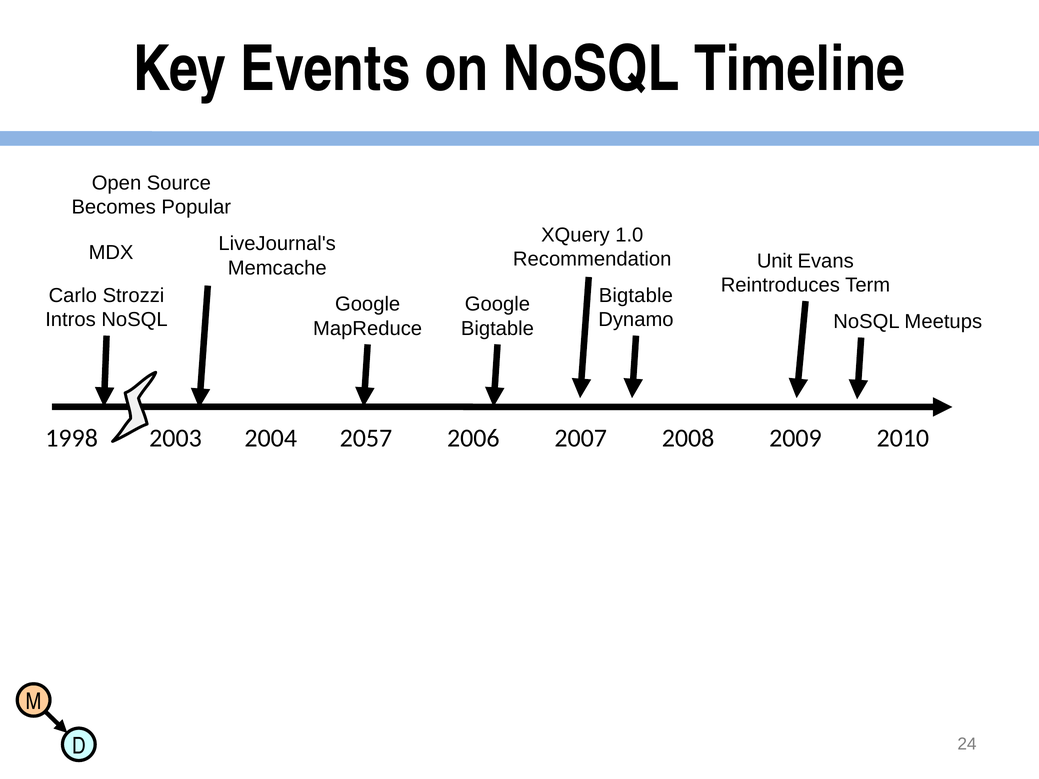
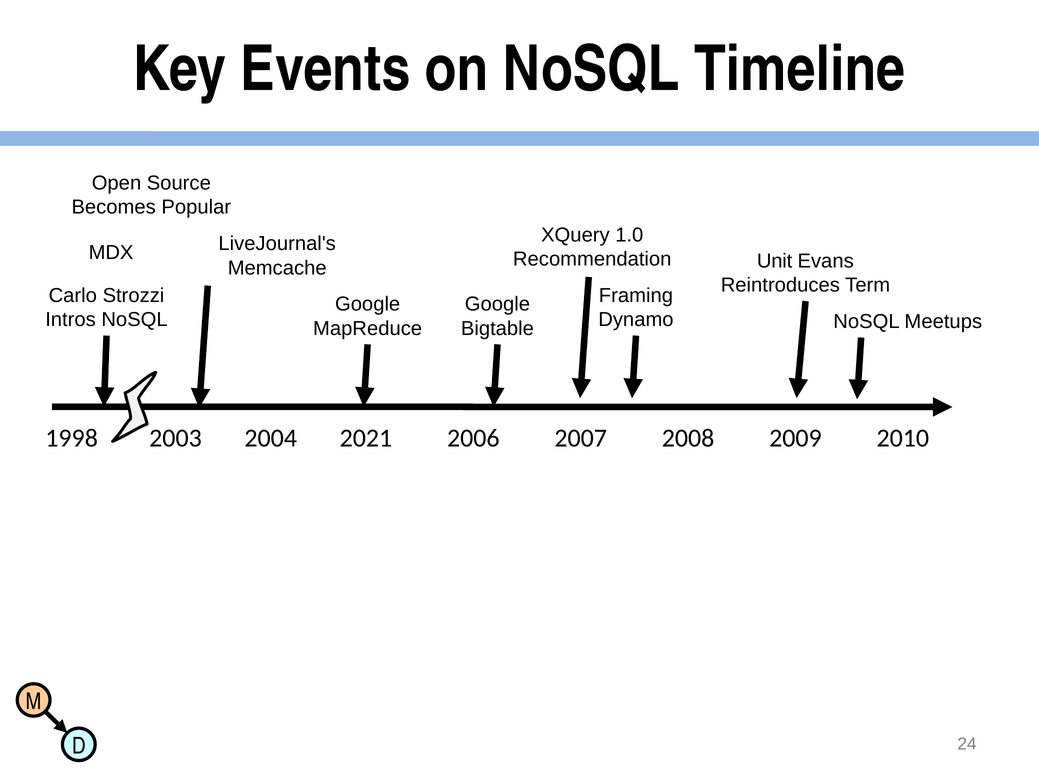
Bigtable: Bigtable -> Framing (636, 296)
2057: 2057 -> 2021 (366, 438)
